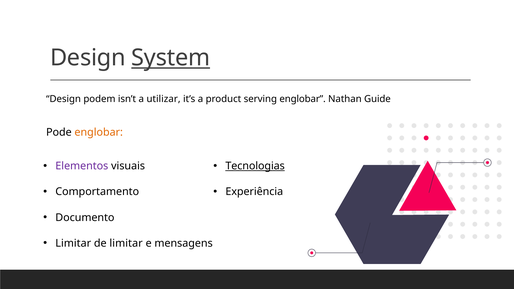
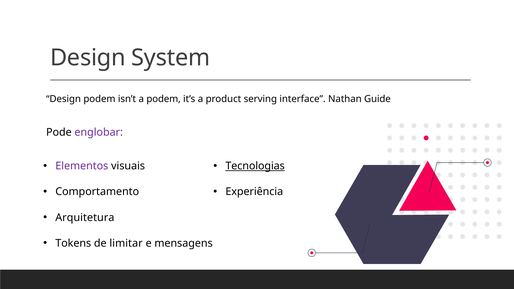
System underline: present -> none (171, 58)
a utilizar: utilizar -> podem (164, 99)
serving englobar: englobar -> interface (303, 99)
englobar colour: orange -> purple (99, 132)
Documento: Documento -> Arquitetura (85, 218)
Limitar: Limitar -> Tokens (73, 243)
